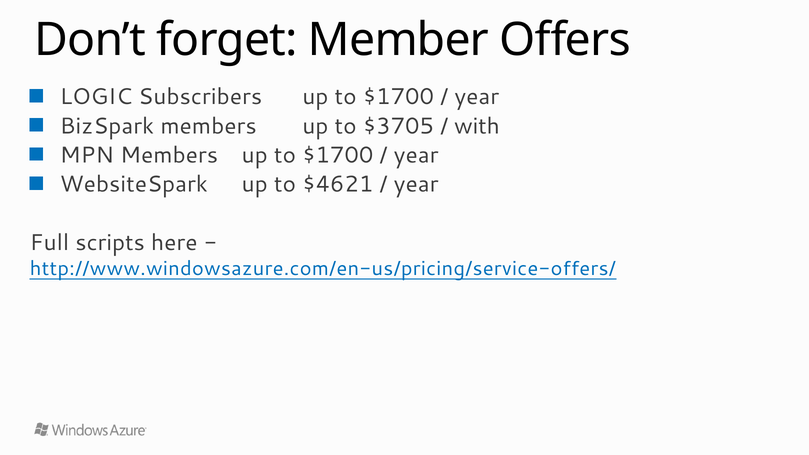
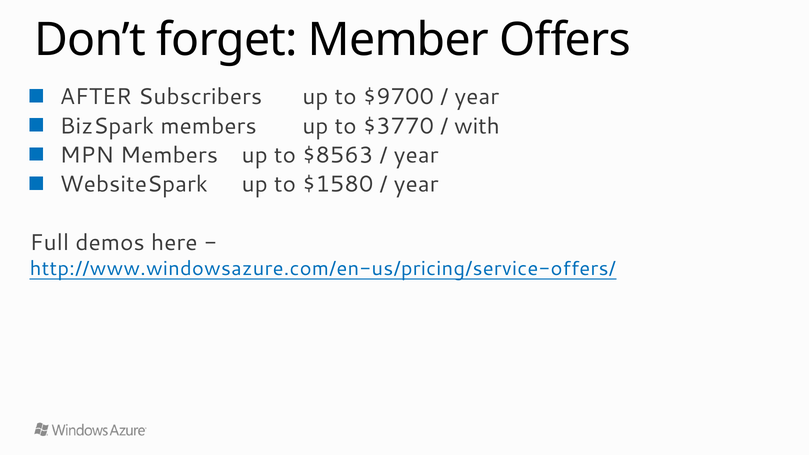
LOGIC: LOGIC -> AFTER (96, 97)
Subscribers up to $1700: $1700 -> $9700 (398, 97)
$3705: $3705 -> $3770 (398, 126)
Members up to $1700: $1700 -> $8563 (338, 155)
$4621: $4621 -> $1580 (338, 184)
scripts: scripts -> demos (110, 243)
